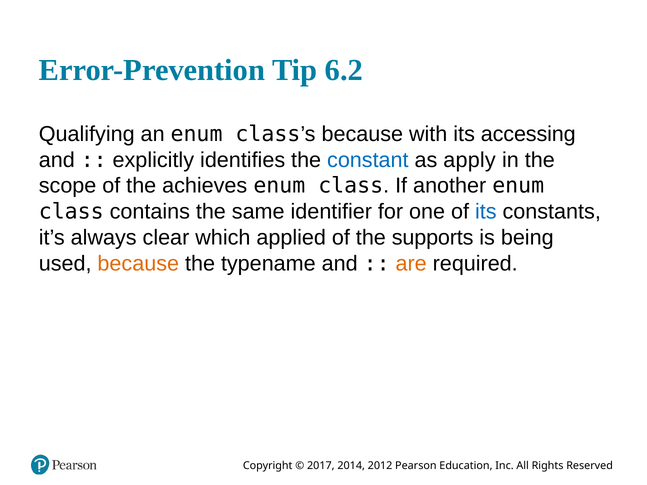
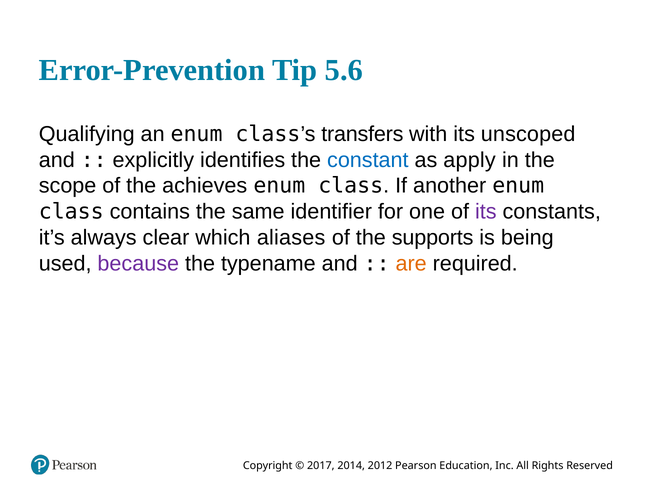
6.2: 6.2 -> 5.6 (344, 70)
class’s because: because -> transfers (362, 134)
accessing: accessing -> unscoped (528, 134)
its colour: blue -> purple (486, 212)
applied: applied -> aliases (291, 238)
because colour: orange -> purple (138, 264)
